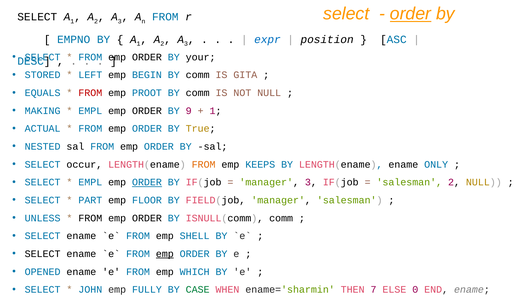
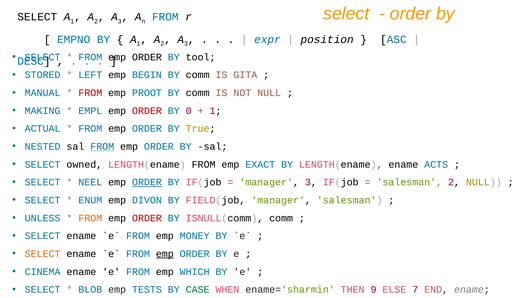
order underline: present -> none (411, 14)
your: your -> tool (201, 57)
EQUALS: EQUALS -> MANUAL (43, 93)
ORDER colour: black -> red (147, 111)
9: 9 -> 0 (189, 111)
FROM underline: none -> present (102, 147)
occur: occur -> owned (84, 165)
FROM colour: orange -> black (204, 165)
KEEPS: KEEPS -> EXACT (260, 165)
ONLY: ONLY -> ACTS (436, 165)
EMPL: EMPL -> NEEL (90, 182)
PART: PART -> ENUM (90, 200)
FLOOR: FLOOR -> DIVON (147, 200)
FROM colour: black -> orange (90, 218)
ORDER colour: black -> red (147, 218)
SHELL: SHELL -> MONEY (195, 236)
SELECT colour: black -> orange (43, 254)
OPENED: OPENED -> CINEMA (43, 272)
JOHN: JOHN -> BLOB (90, 290)
FULLY: FULLY -> TESTS (147, 290)
7: 7 -> 9 (374, 290)
0: 0 -> 7 (415, 290)
